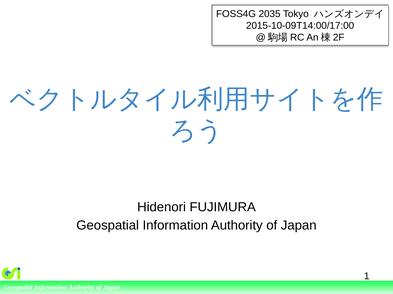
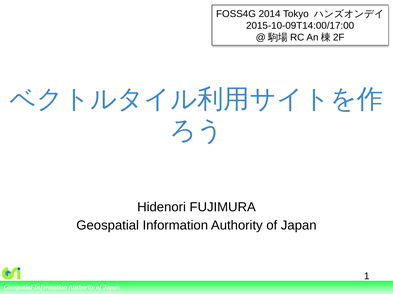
2035: 2035 -> 2014 (270, 14)
